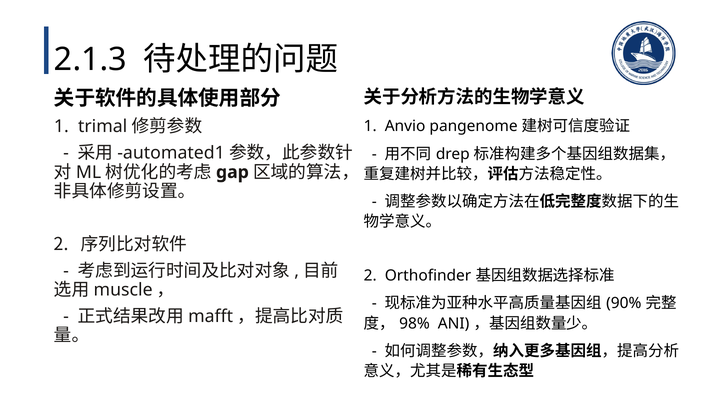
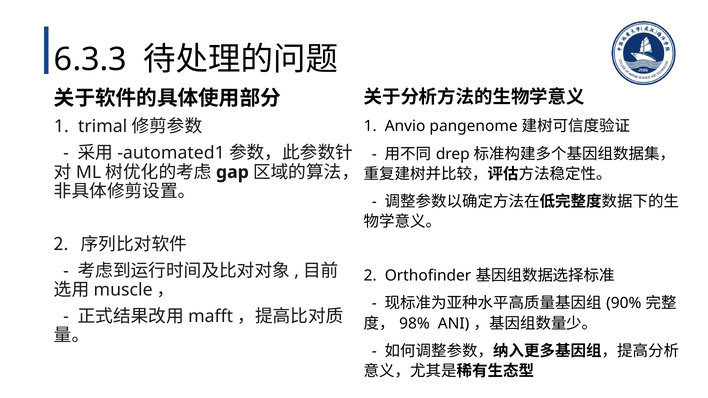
2.1.3: 2.1.3 -> 6.3.3 (90, 59)
